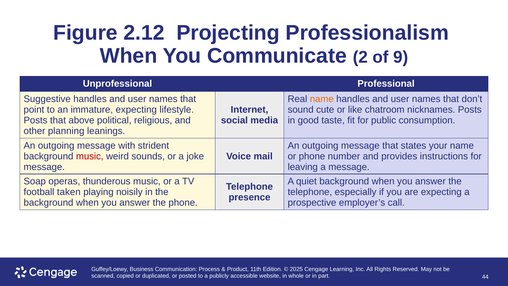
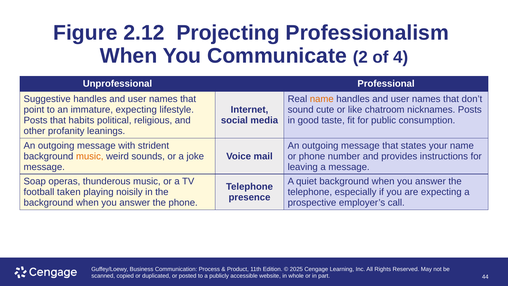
9: 9 -> 4 (401, 57)
above: above -> habits (81, 120)
planning: planning -> profanity (66, 131)
music colour: red -> orange (90, 156)
